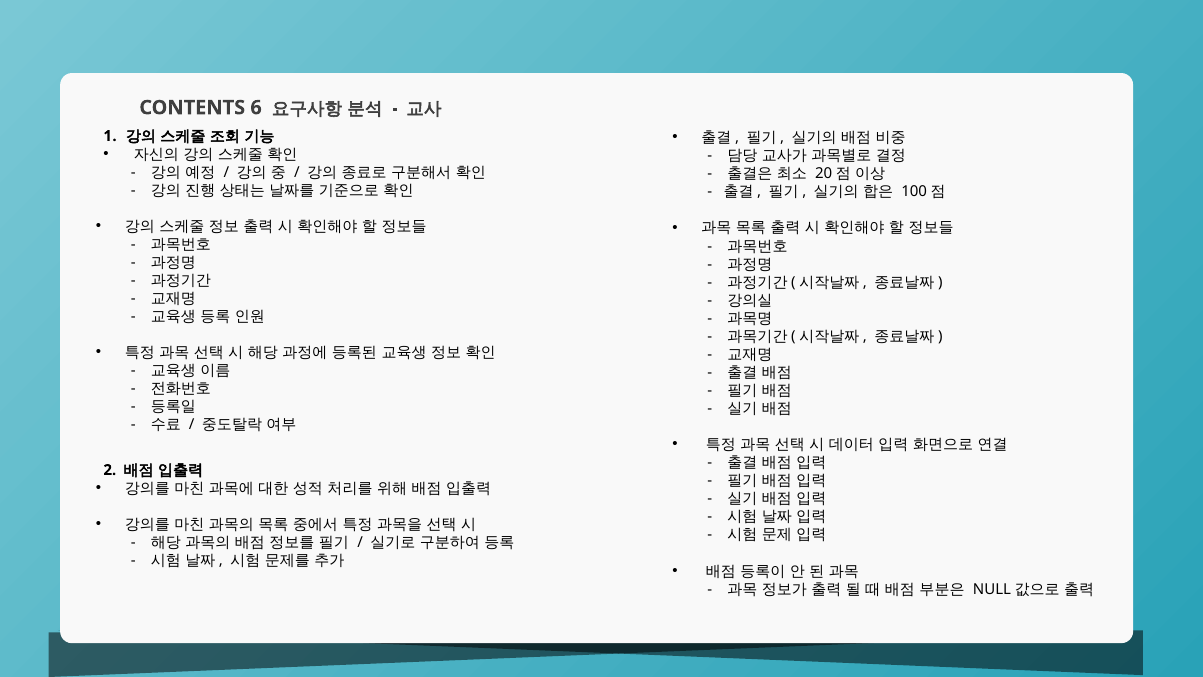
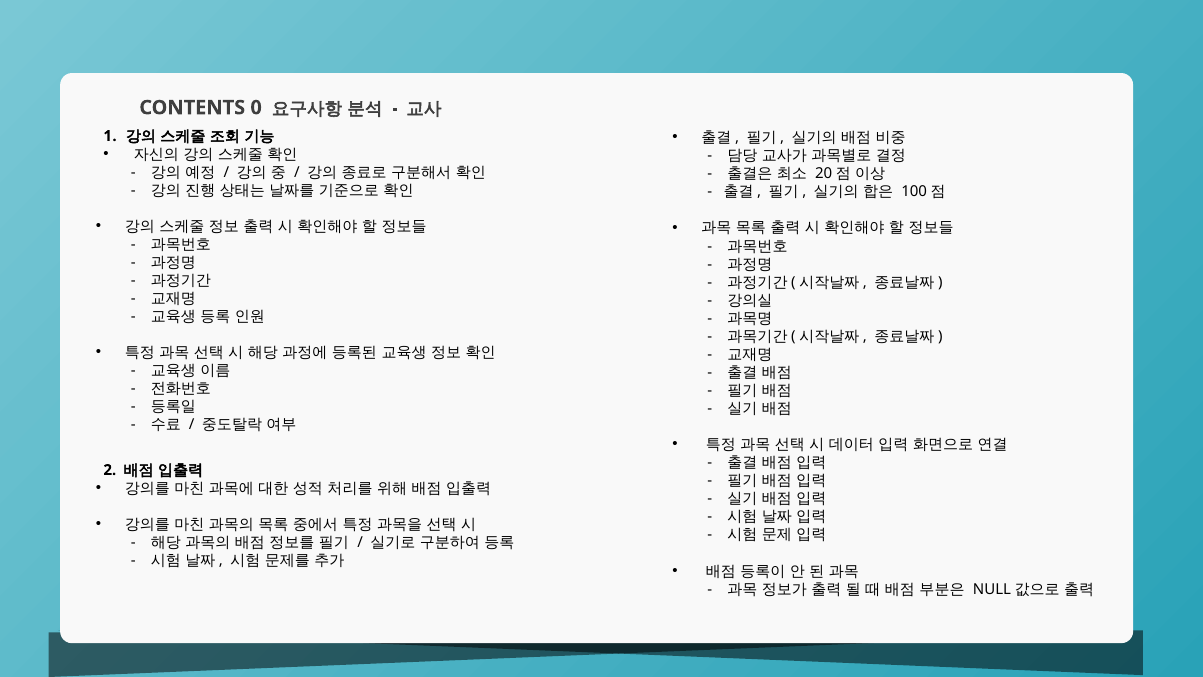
6: 6 -> 0 (256, 108)
